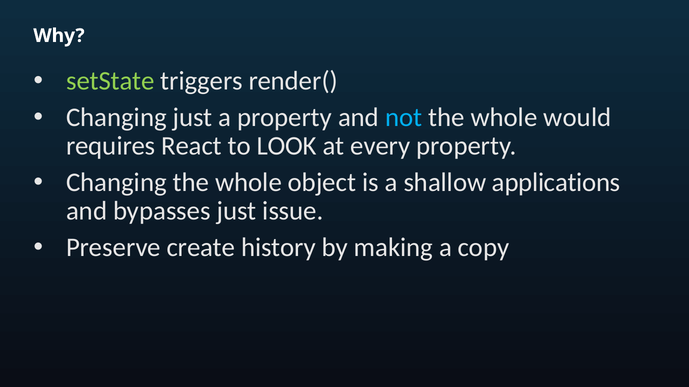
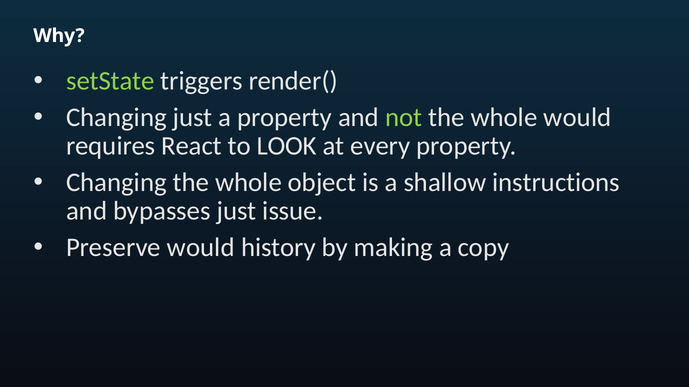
not colour: light blue -> light green (404, 117)
applications: applications -> instructions (556, 182)
Preserve create: create -> would (201, 248)
